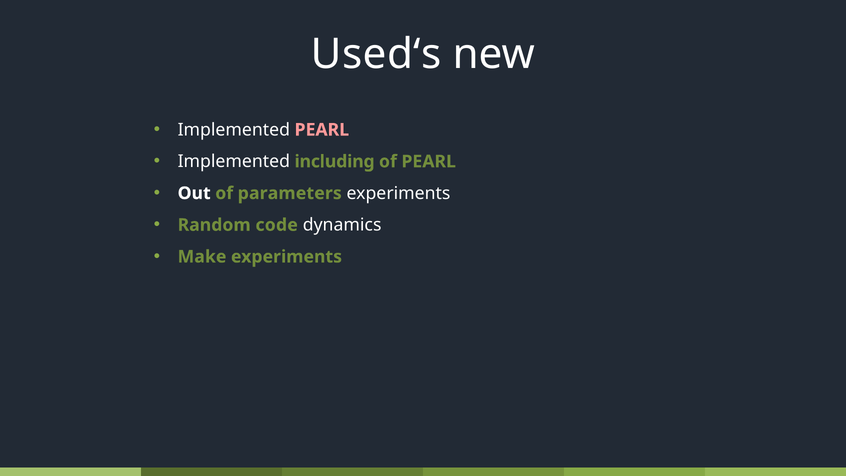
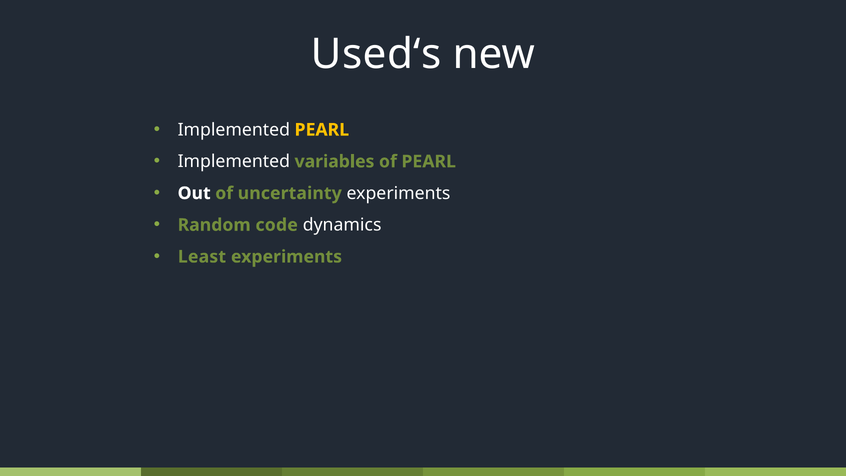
PEARL colour: pink -> yellow (322, 130)
including: including -> variables (334, 161)
parameters: parameters -> uncertainty (290, 193)
Make: Make -> Least (202, 257)
